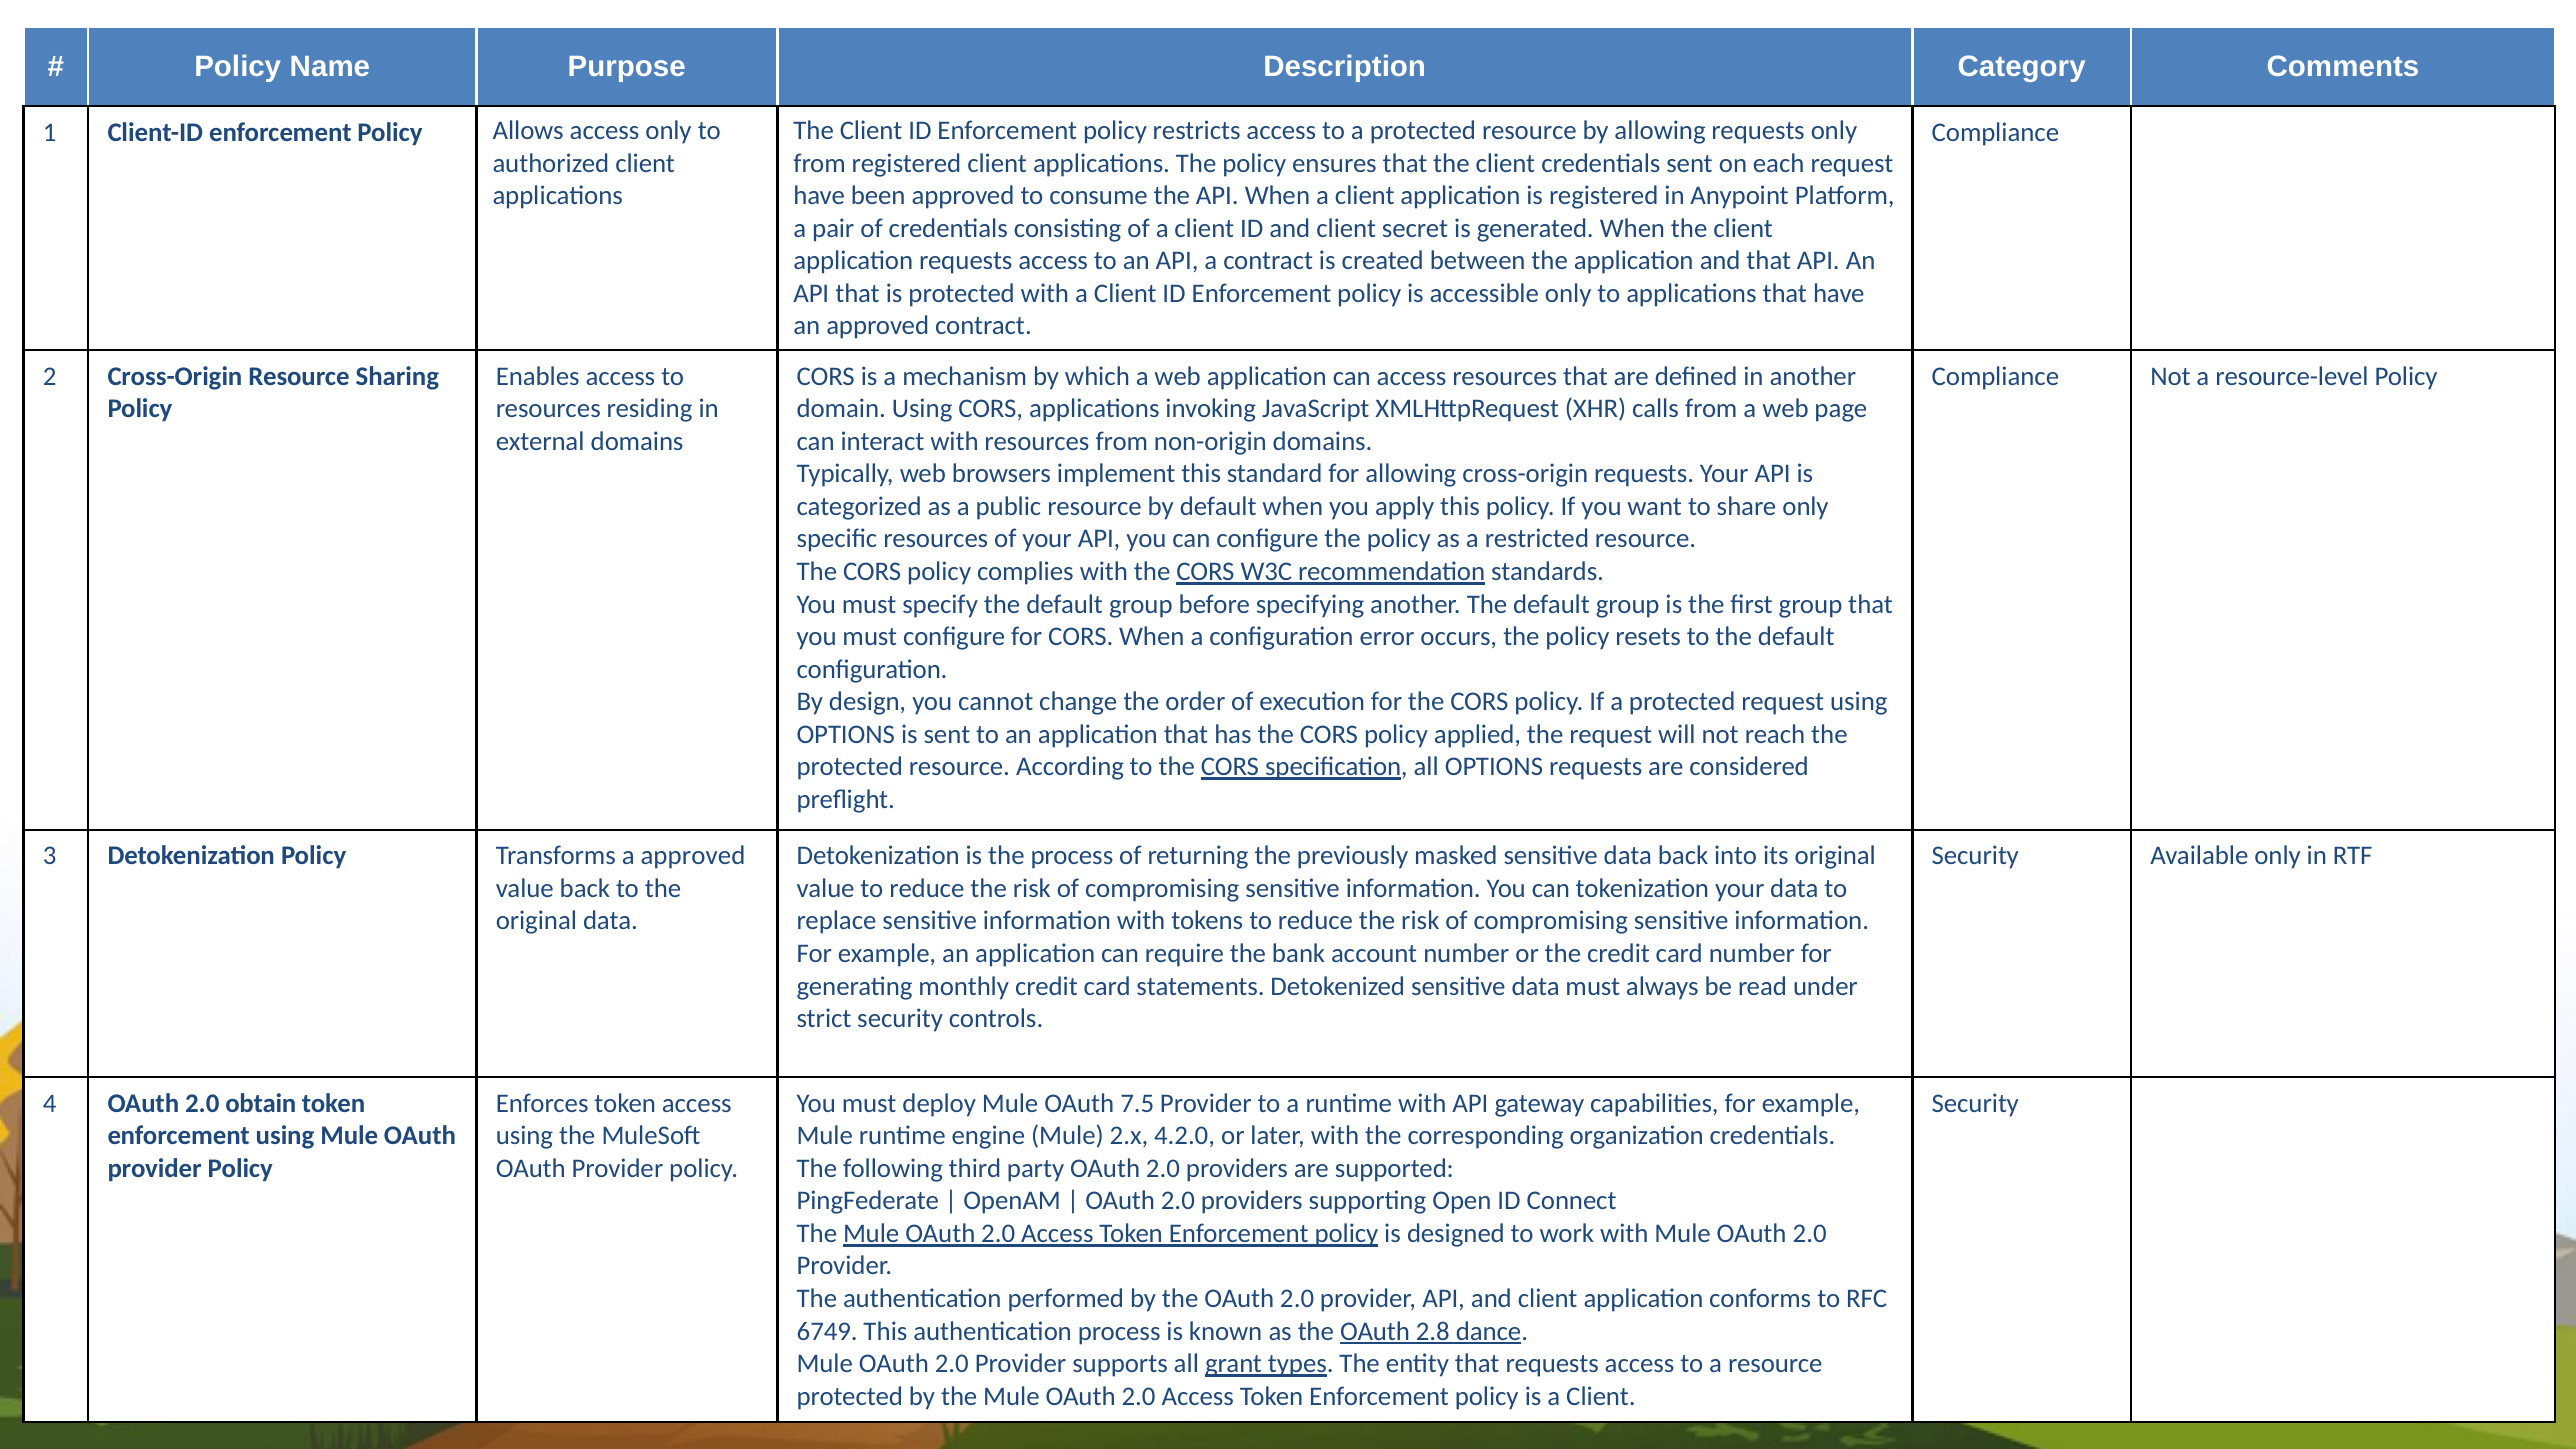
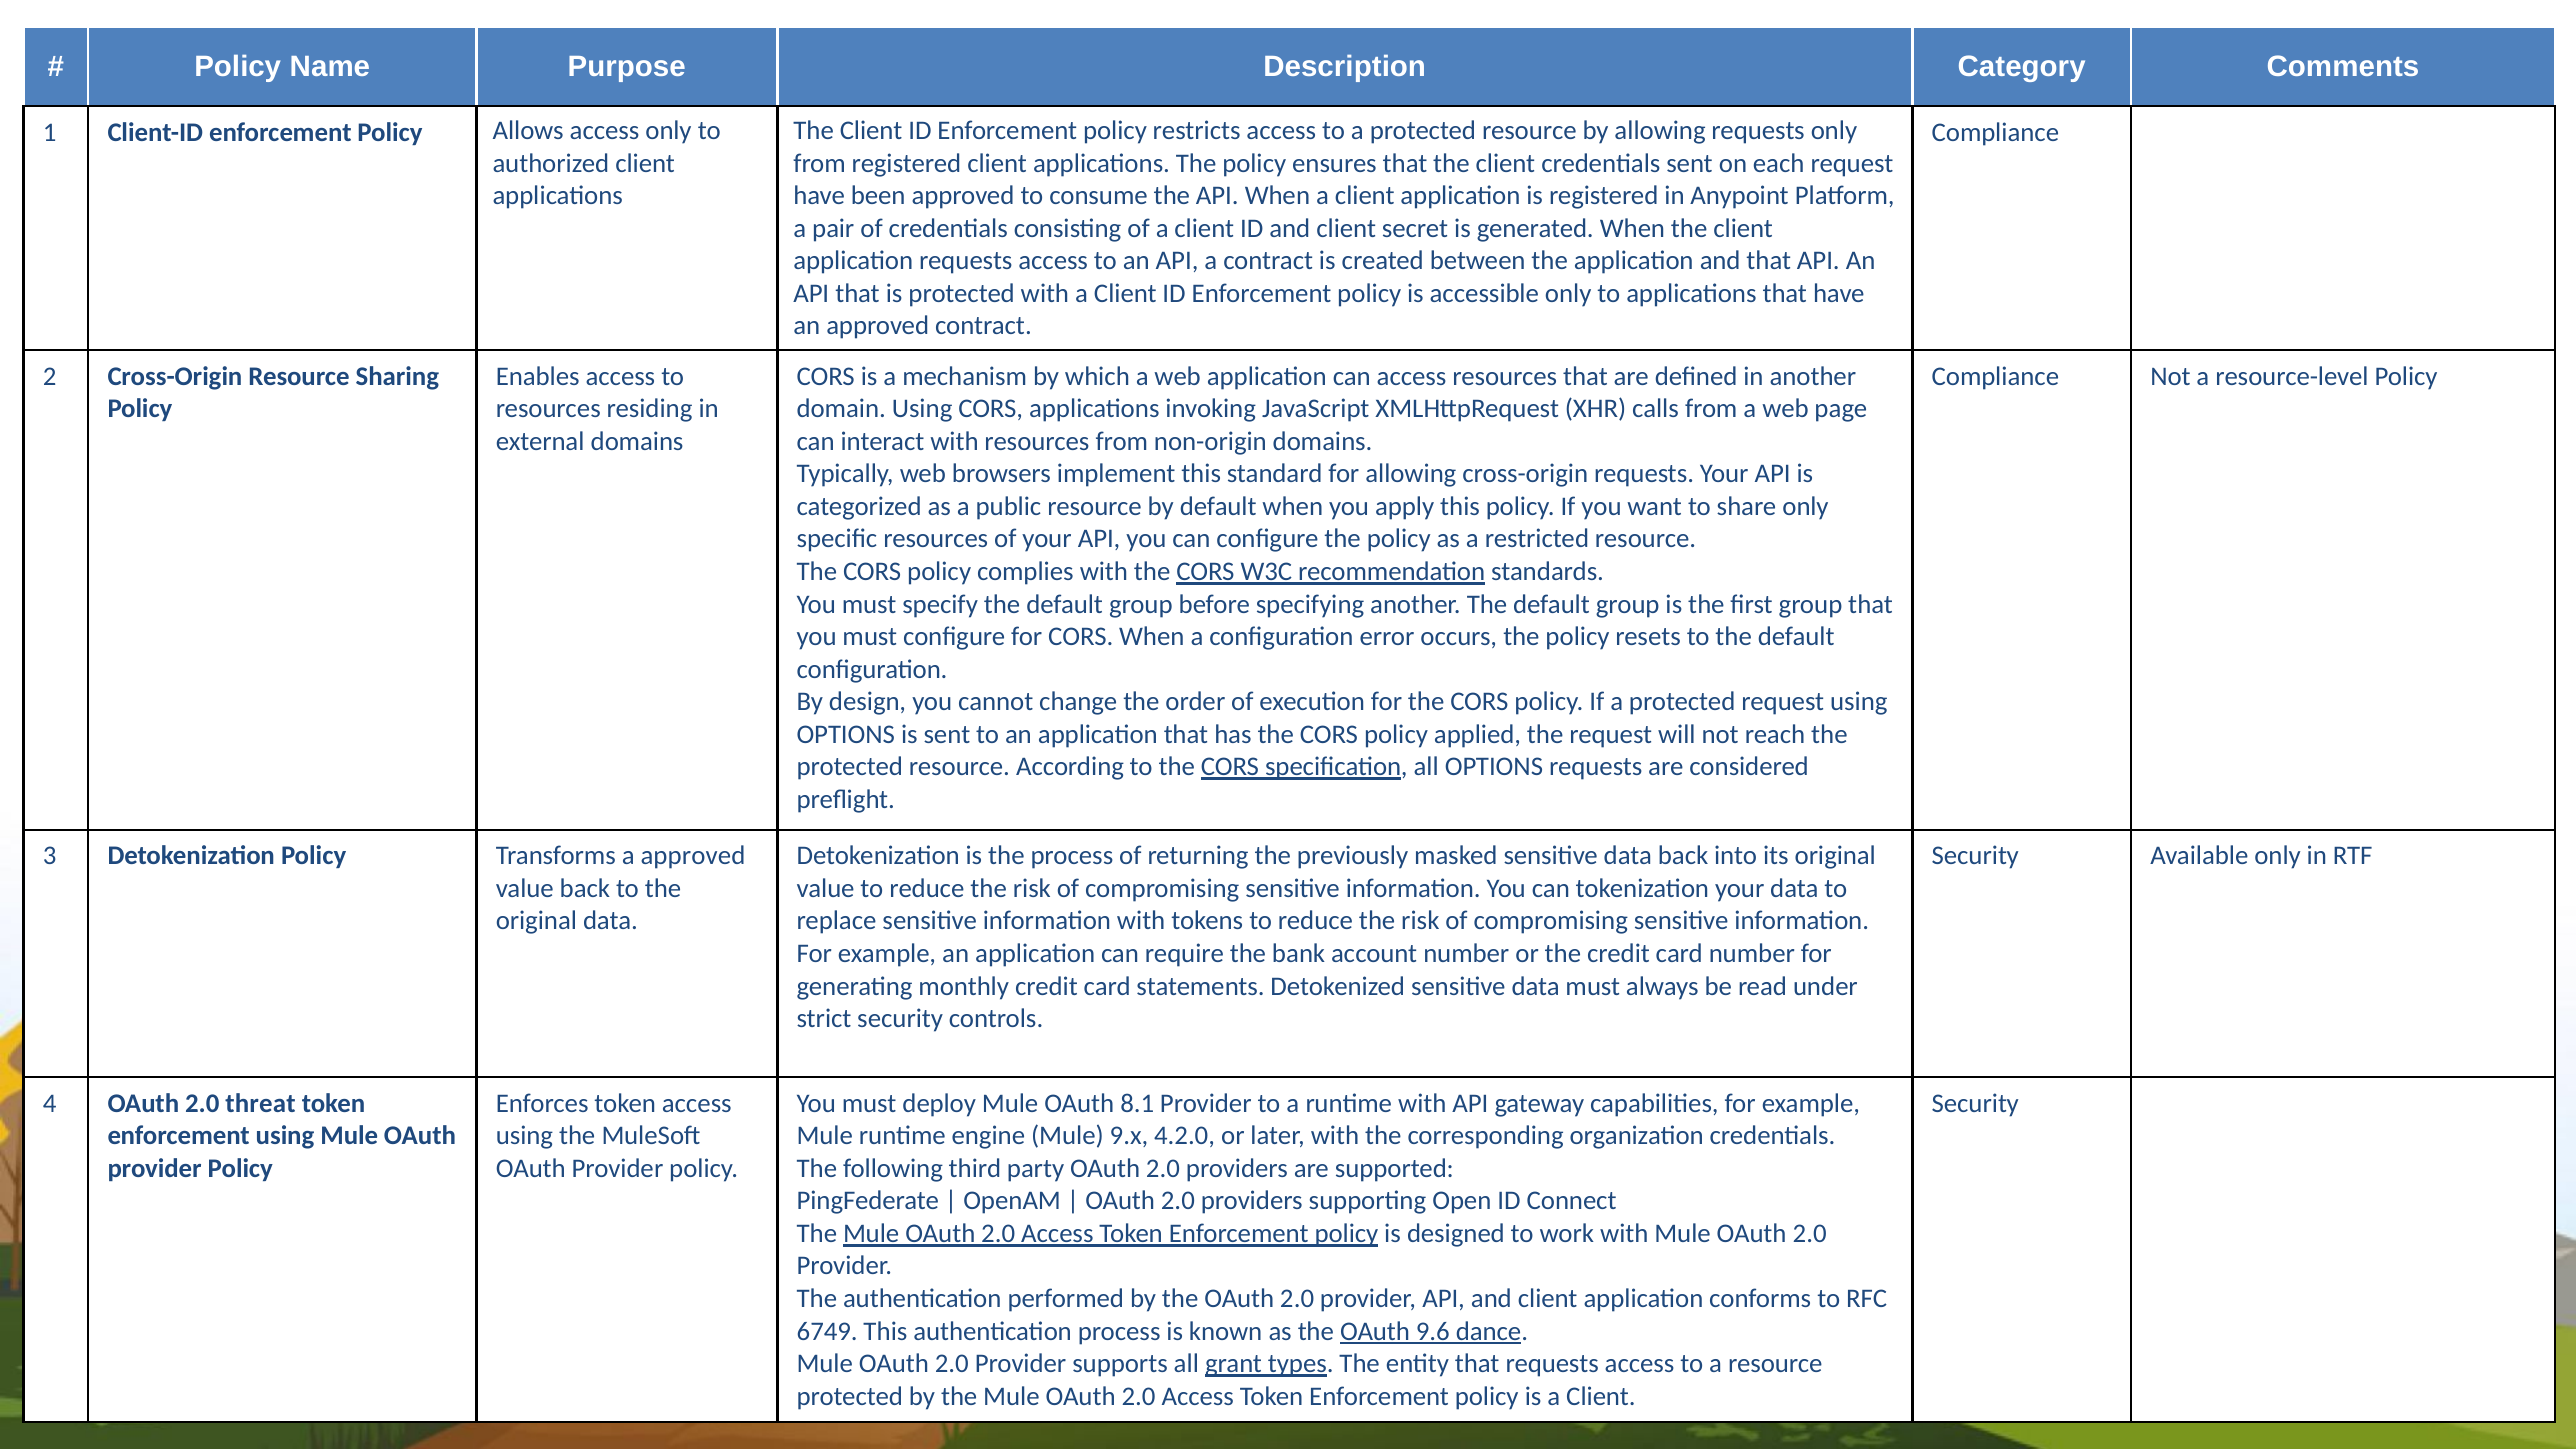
obtain: obtain -> threat (261, 1104)
7.5: 7.5 -> 8.1 (1137, 1104)
2.x: 2.x -> 9.x (1129, 1136)
2.8: 2.8 -> 9.6 (1433, 1331)
